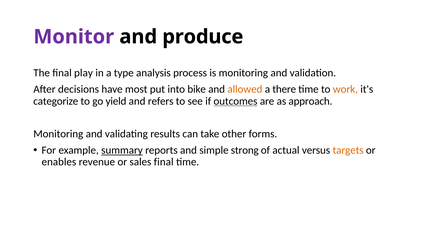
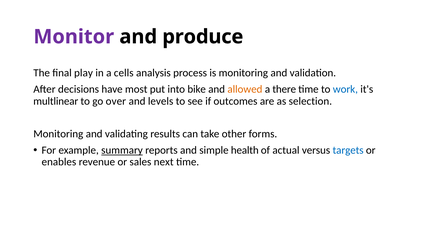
type: type -> cells (124, 73)
work colour: orange -> blue (345, 89)
categorize: categorize -> multlinear (56, 101)
yield: yield -> over (116, 101)
refers: refers -> levels (161, 101)
outcomes underline: present -> none (236, 101)
approach: approach -> selection (310, 101)
strong: strong -> health (245, 150)
targets colour: orange -> blue (348, 150)
sales final: final -> next (164, 162)
